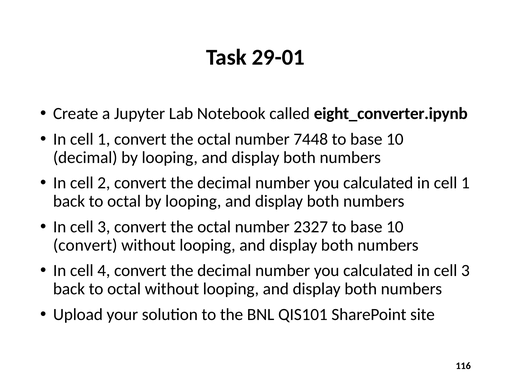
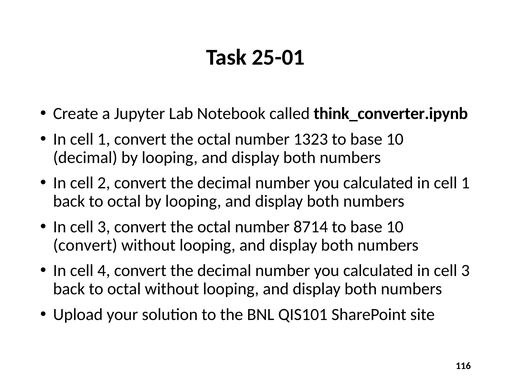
29-01: 29-01 -> 25-01 (278, 57)
eight_converter.ipynb: eight_converter.ipynb -> think_converter.ipynb (391, 114)
7448: 7448 -> 1323 (311, 139)
2327: 2327 -> 8714 (311, 227)
